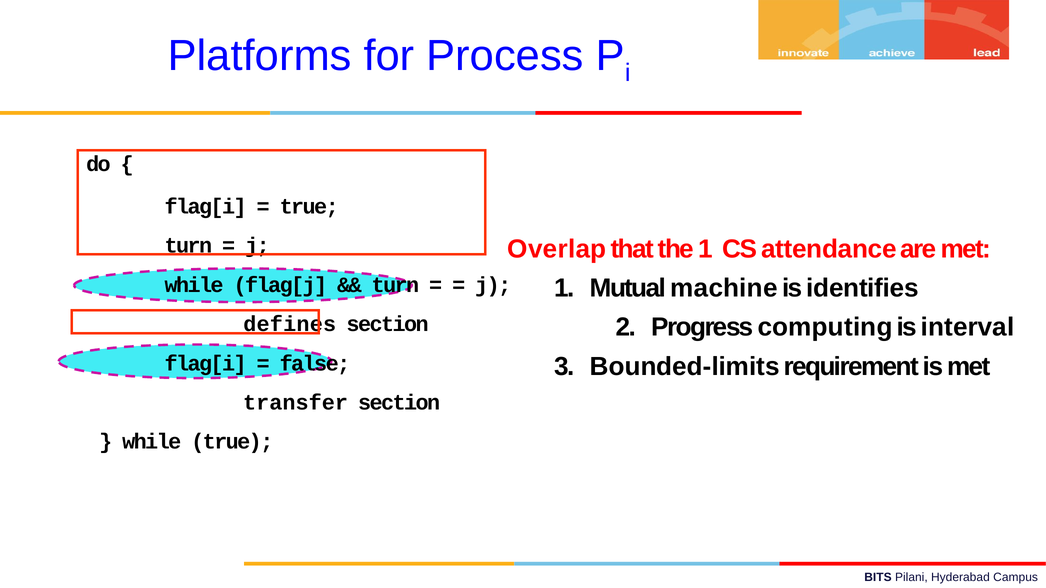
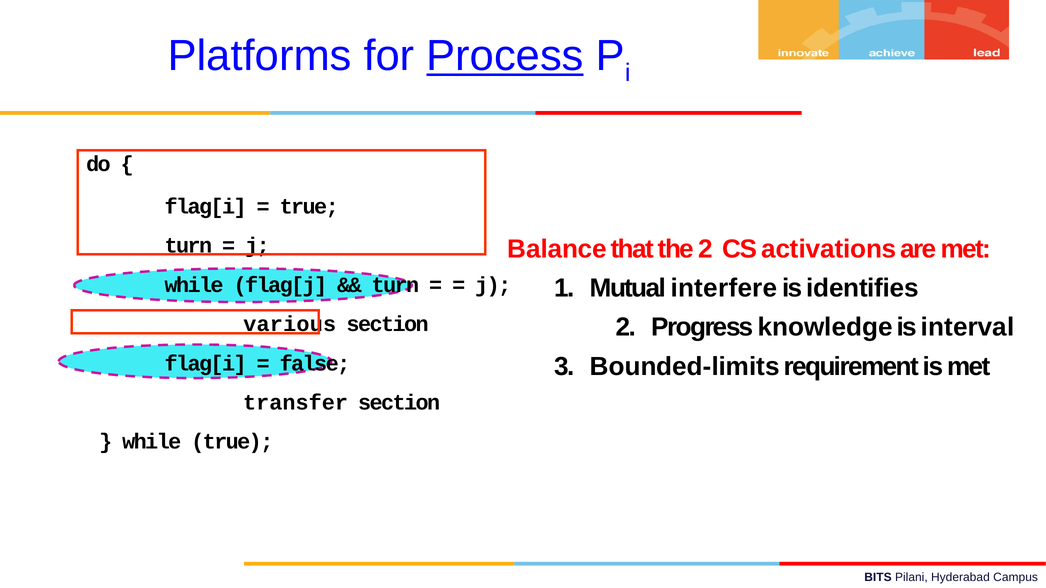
Process underline: none -> present (505, 56)
Overlap: Overlap -> Balance (557, 249)
the 1: 1 -> 2 (705, 249)
attendance: attendance -> activations (829, 249)
machine: machine -> interfere (724, 288)
computing: computing -> knowledge (825, 328)
defines: defines -> various (290, 324)
